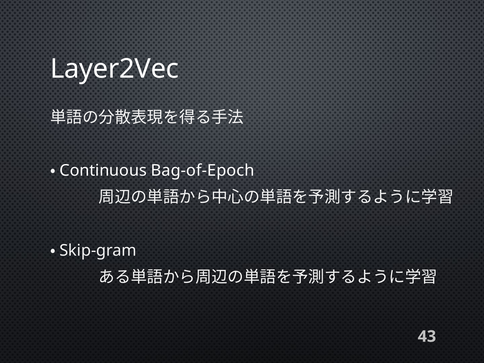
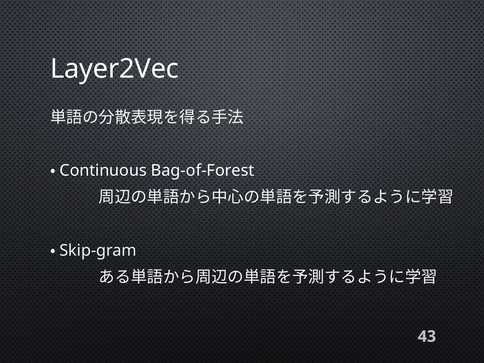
Bag-of-Epoch: Bag-of-Epoch -> Bag-of-Forest (203, 171)
